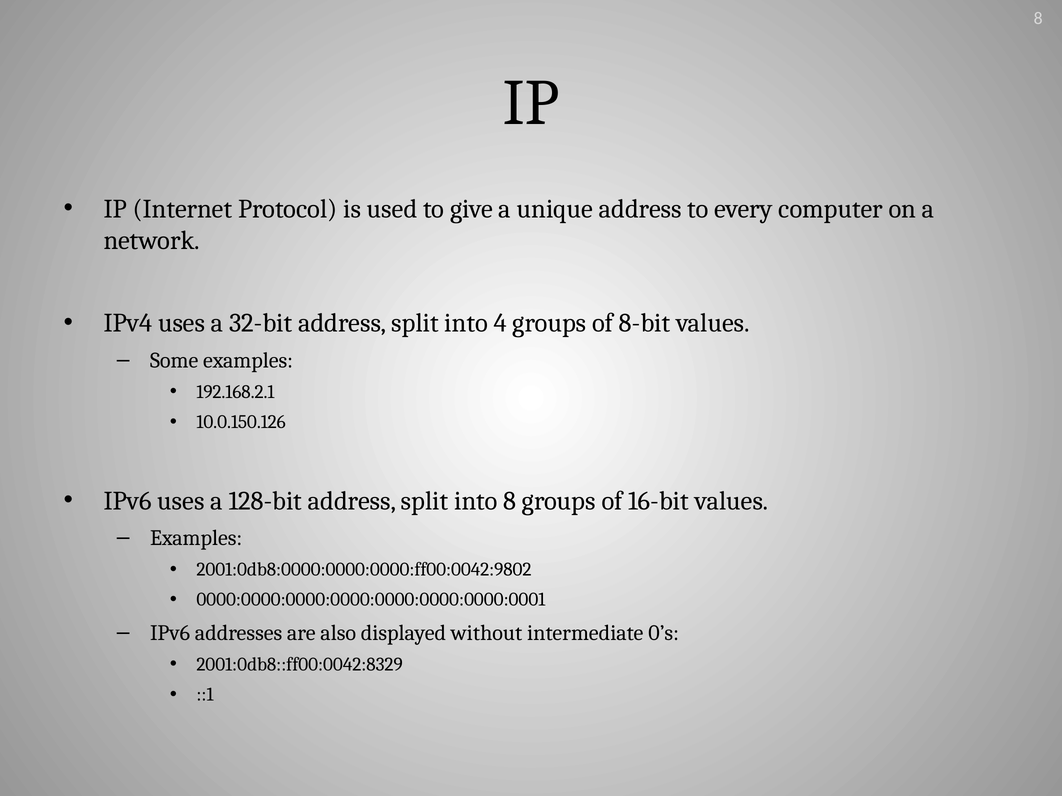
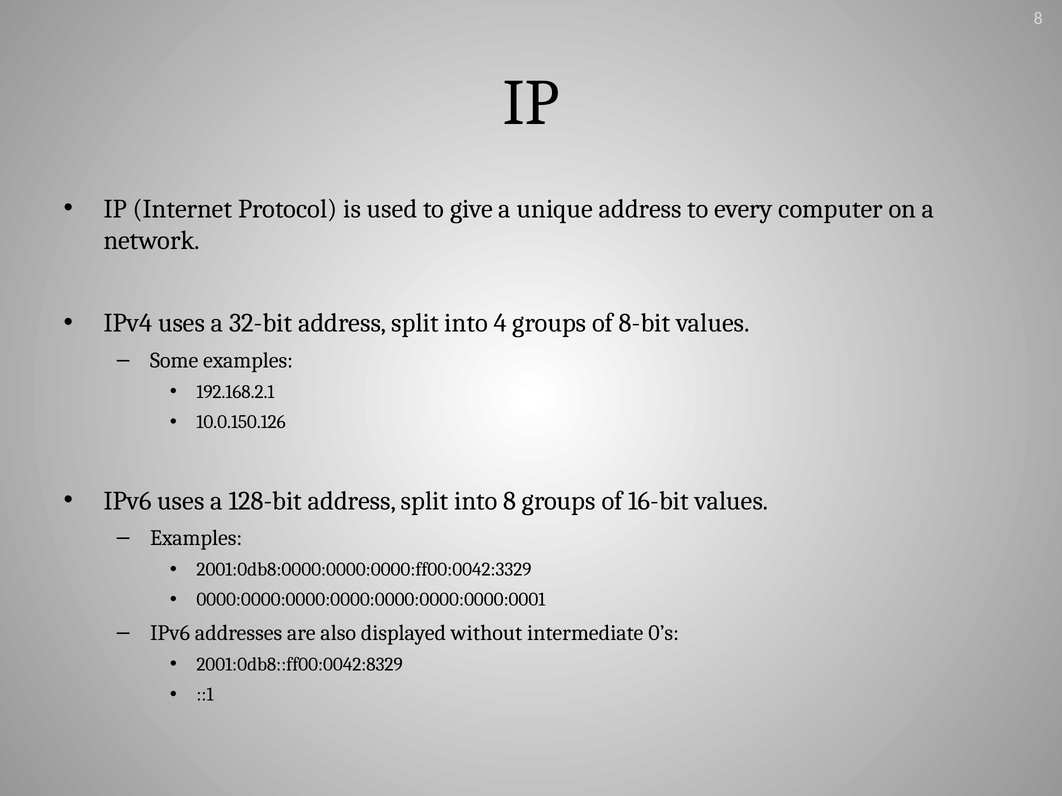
2001:0db8:0000:0000:0000:ff00:0042:9802: 2001:0db8:0000:0000:0000:ff00:0042:9802 -> 2001:0db8:0000:0000:0000:ff00:0042:3329 (364, 570)
